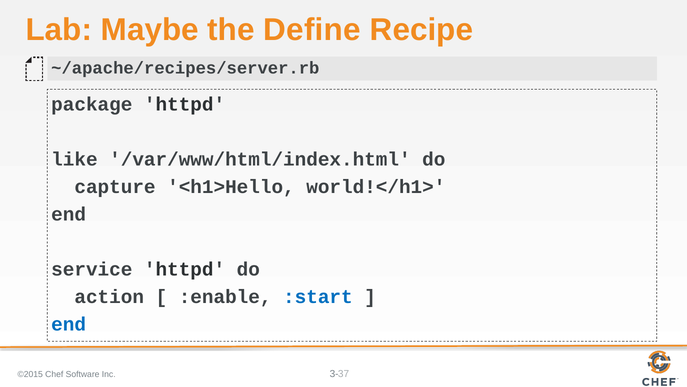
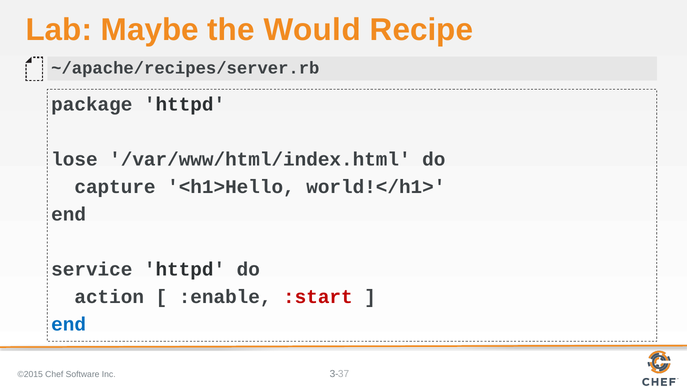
Define: Define -> Would (312, 30)
like: like -> lose (74, 159)
:start colour: blue -> red (318, 297)
